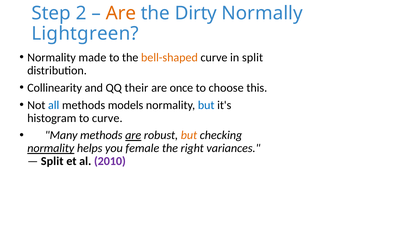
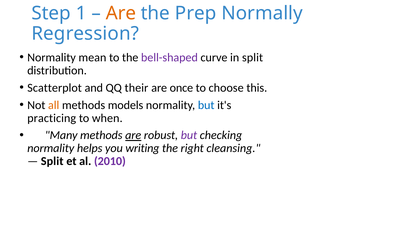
2: 2 -> 1 (81, 13)
Dirty: Dirty -> Prep (196, 13)
Lightgreen: Lightgreen -> Regression (85, 33)
made: made -> mean (92, 57)
bell-shaped colour: orange -> purple (169, 57)
Collinearity: Collinearity -> Scatterplot (55, 88)
all colour: blue -> orange (54, 105)
histogram: histogram -> practicing (52, 118)
to curve: curve -> when (107, 118)
but colour: orange -> purple (189, 135)
normality underline: present -> none (51, 148)
female: female -> writing (142, 148)
variances: variances -> cleansing (233, 148)
